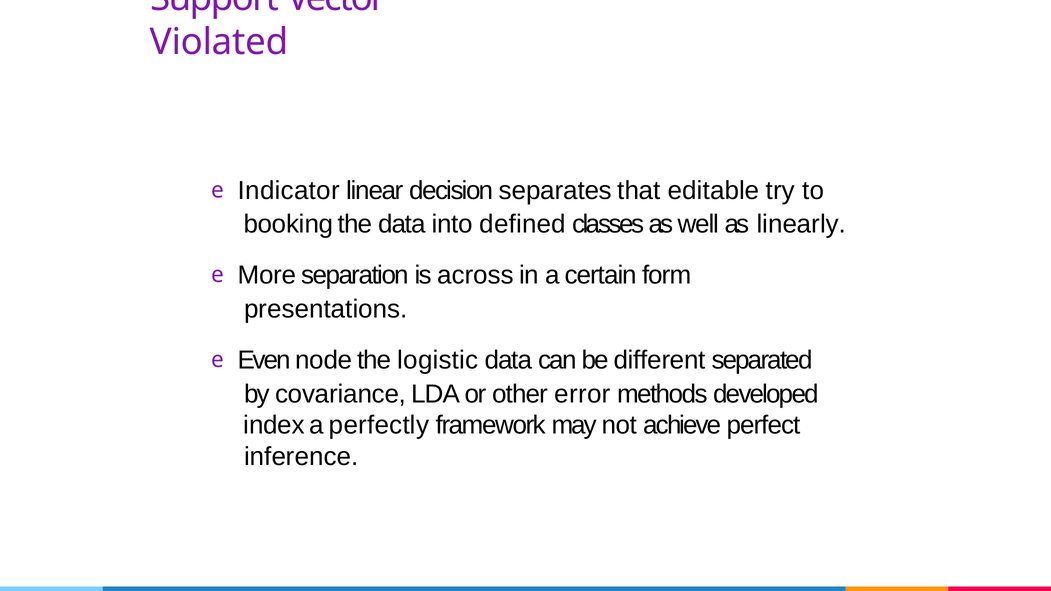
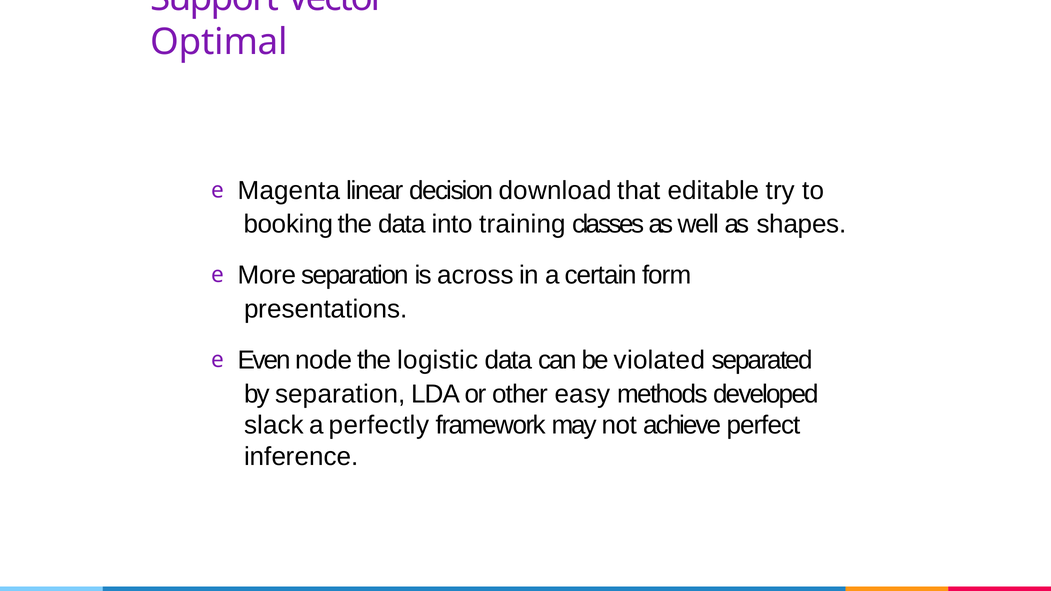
Violated: Violated -> Optimal (219, 42)
Indicator: Indicator -> Magenta (289, 191)
separates: separates -> download (555, 191)
defined: defined -> training (523, 224)
linearly: linearly -> shapes (801, 224)
different: different -> violated (659, 360)
by covariance: covariance -> separation (340, 394)
error: error -> easy (582, 394)
index: index -> slack (274, 425)
